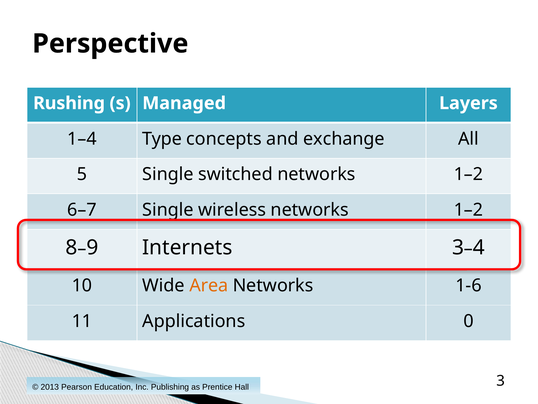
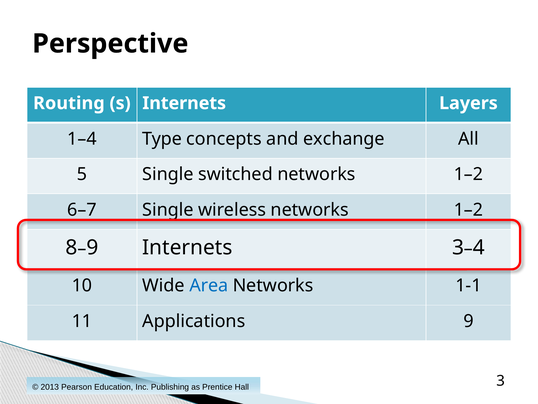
Rushing: Rushing -> Routing (69, 103)
s Managed: Managed -> Internets (184, 103)
Area colour: orange -> blue (209, 285)
1-6: 1-6 -> 1-1 (468, 285)
Applications 0: 0 -> 9 (468, 321)
